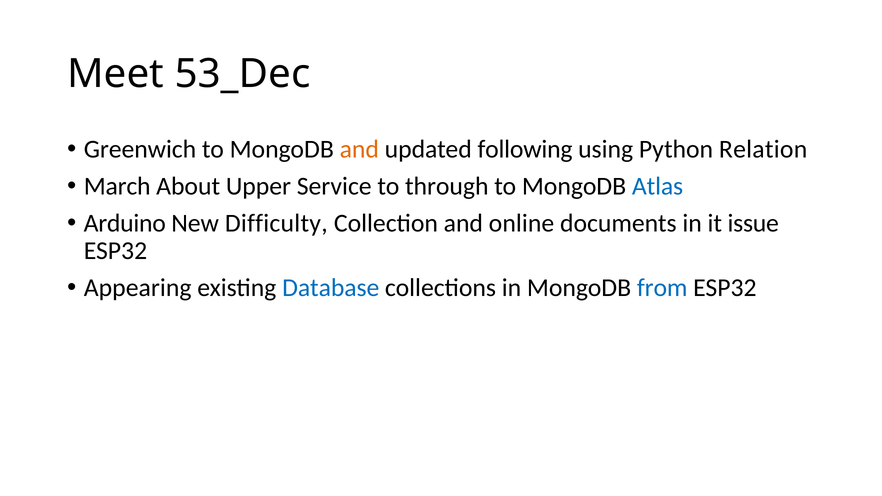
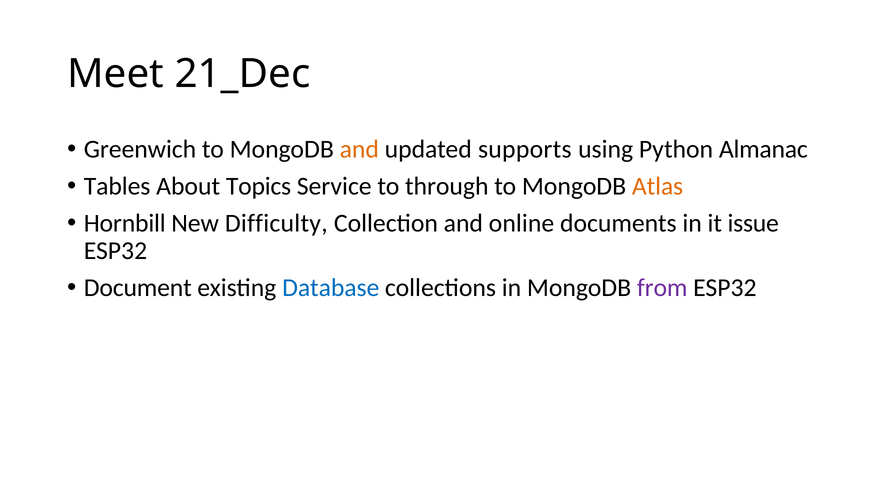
53_Dec: 53_Dec -> 21_Dec (242, 74)
following: following -> supports (525, 149)
Relation: Relation -> Almanac (763, 149)
March: March -> Tables (117, 186)
Upper: Upper -> Topics (259, 186)
Atlas colour: blue -> orange (658, 186)
Arduino: Arduino -> Hornbill (125, 223)
Appearing: Appearing -> Document (138, 288)
from colour: blue -> purple (662, 288)
